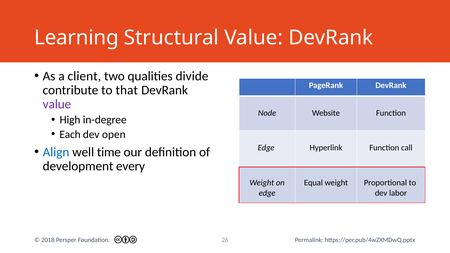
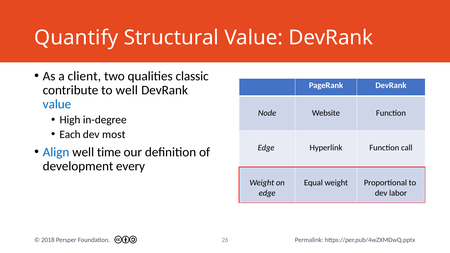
Learning: Learning -> Quantify (76, 38)
divide: divide -> classic (192, 76)
to that: that -> well (127, 90)
value colour: purple -> blue (57, 104)
open: open -> most (114, 134)
